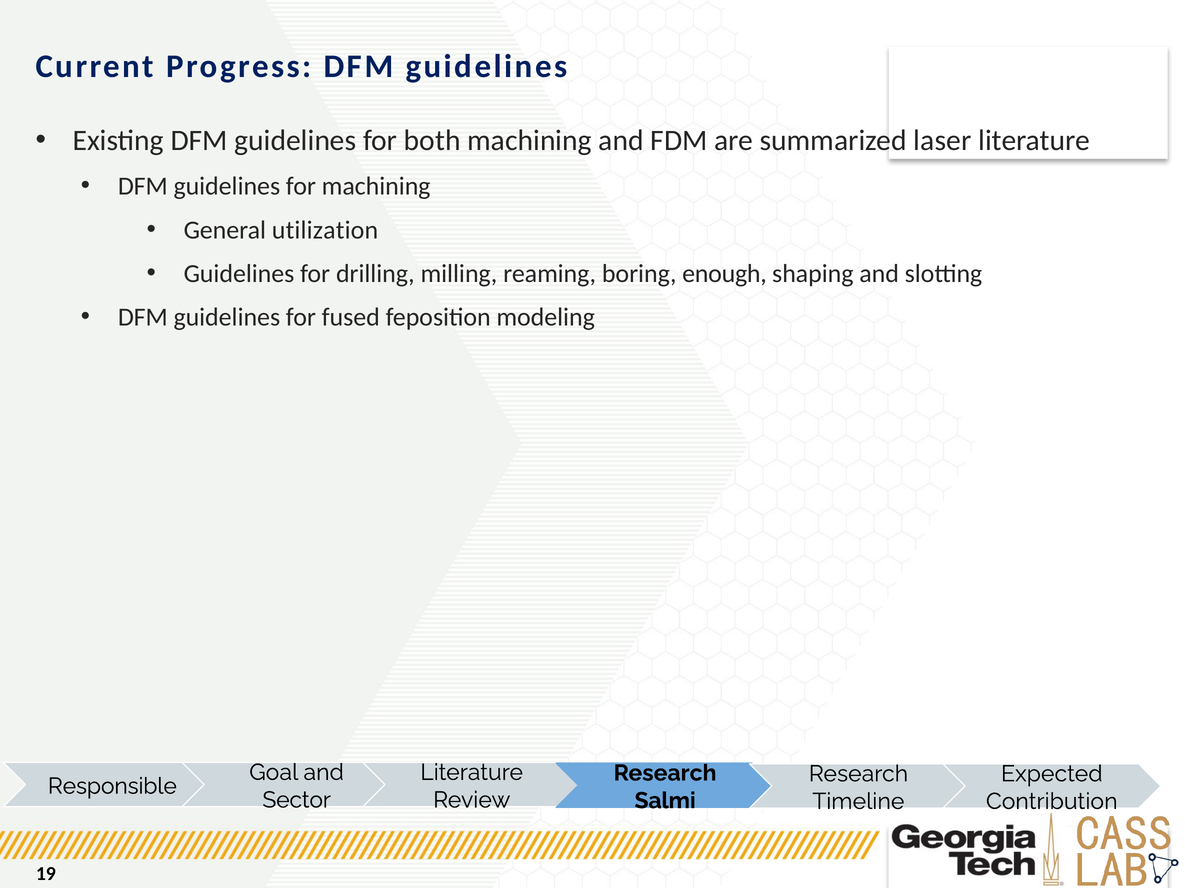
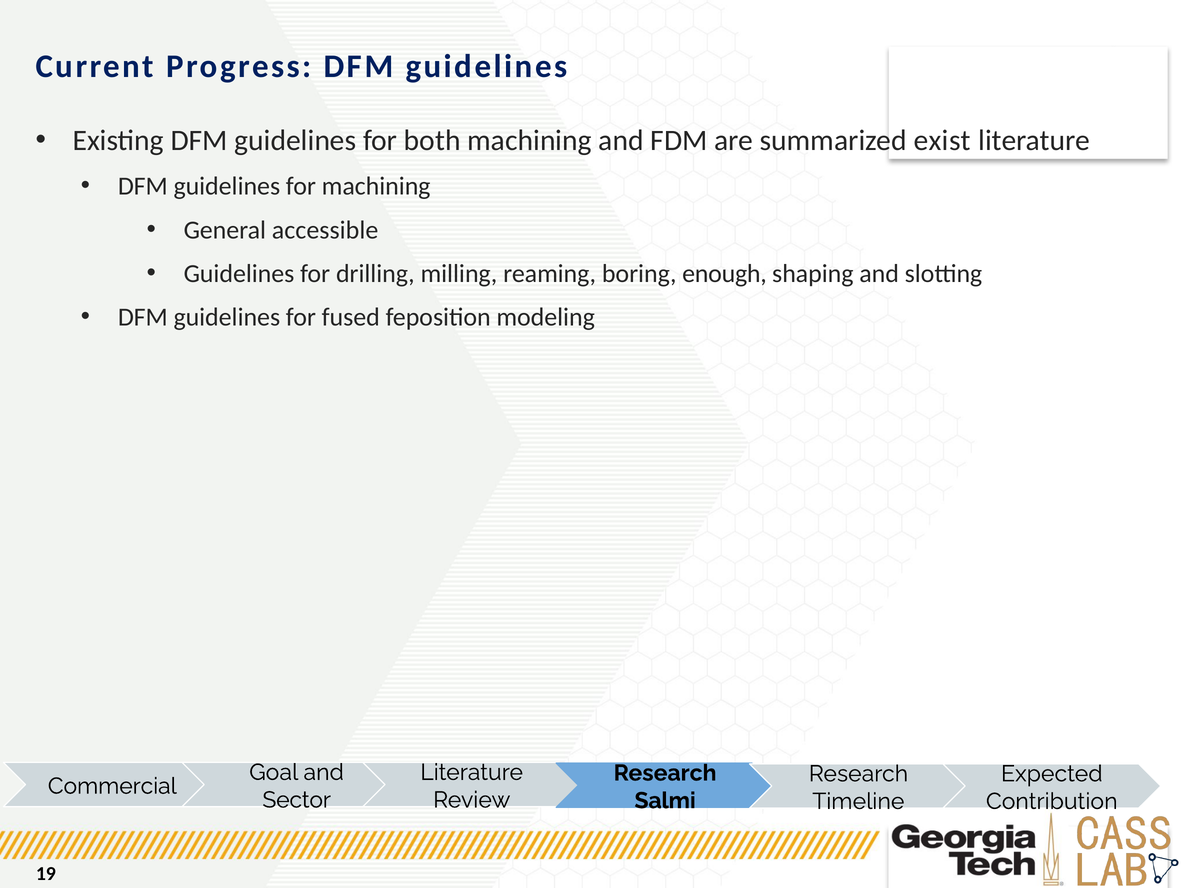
laser: laser -> exist (942, 141)
utilization: utilization -> accessible (325, 230)
Responsible: Responsible -> Commercial (112, 787)
